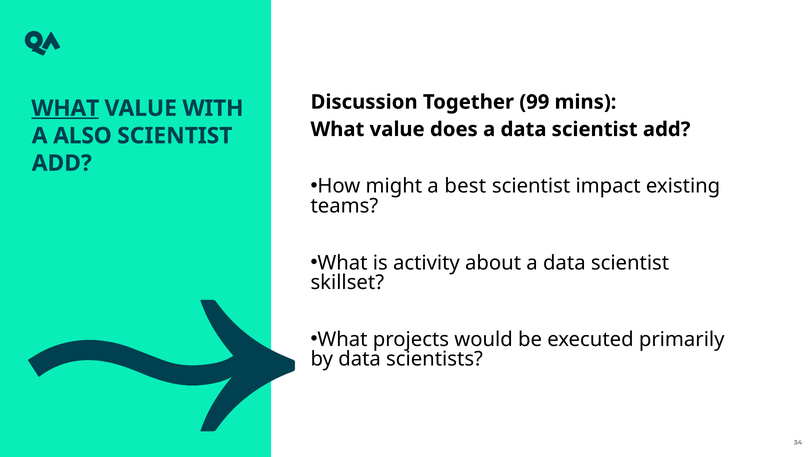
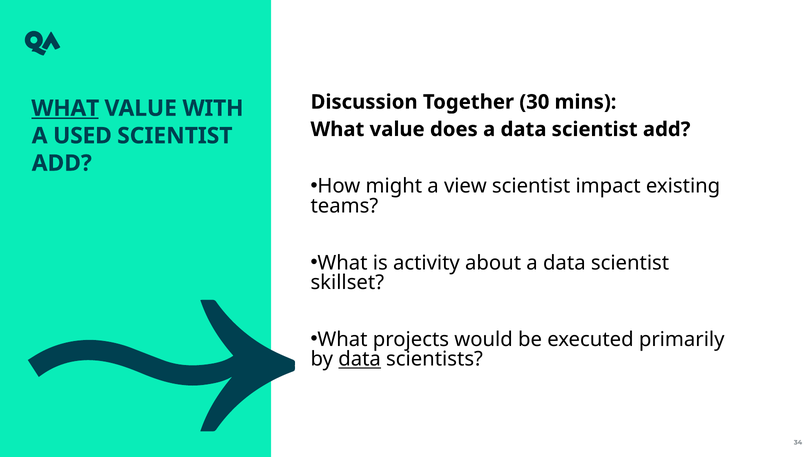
99: 99 -> 30 (534, 102)
ALSO: ALSO -> USED (82, 136)
best: best -> view (465, 186)
data underline: none -> present (360, 359)
